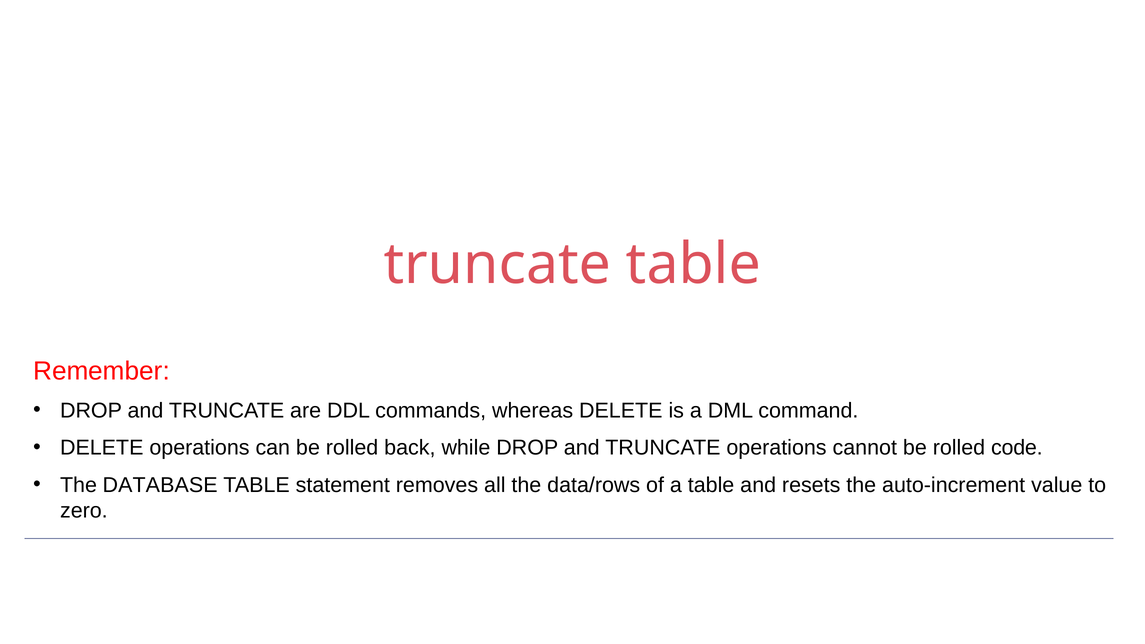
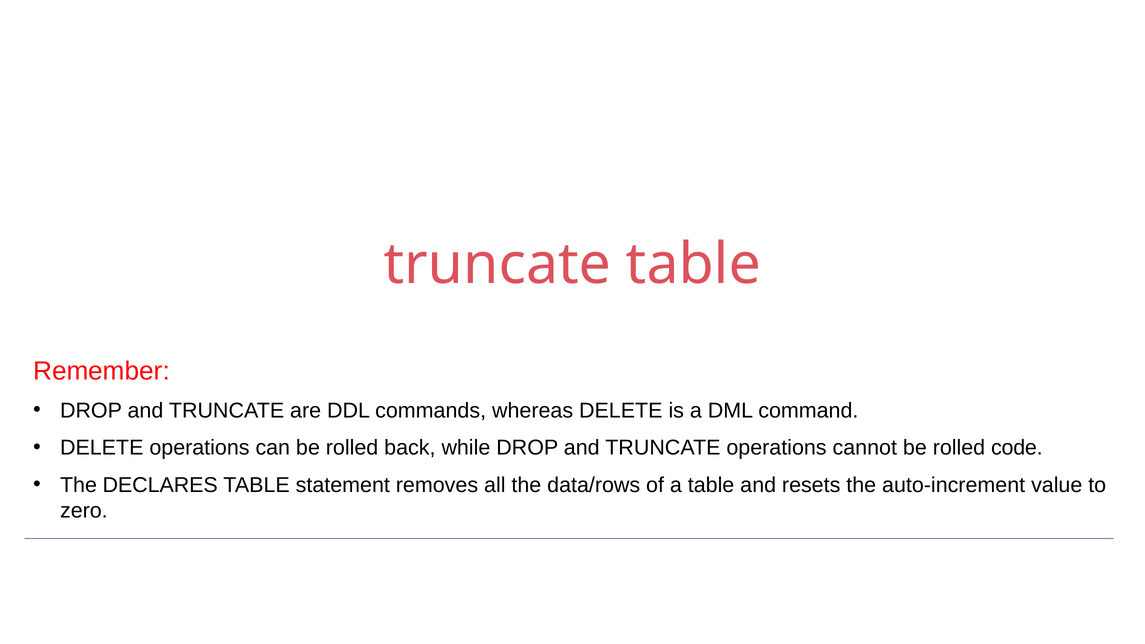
DATABASE: DATABASE -> DECLARES (160, 485)
